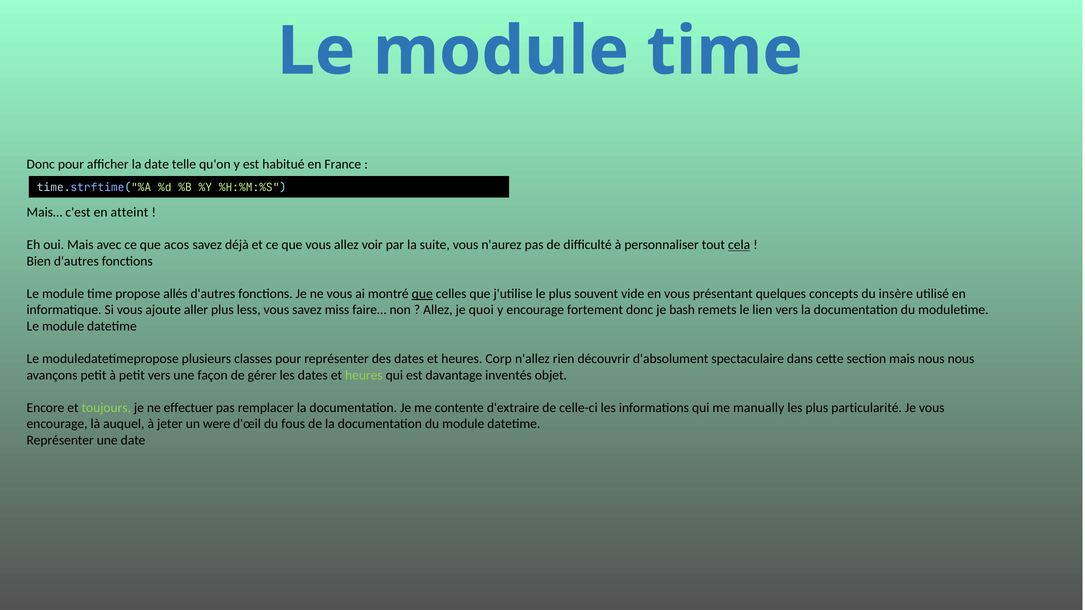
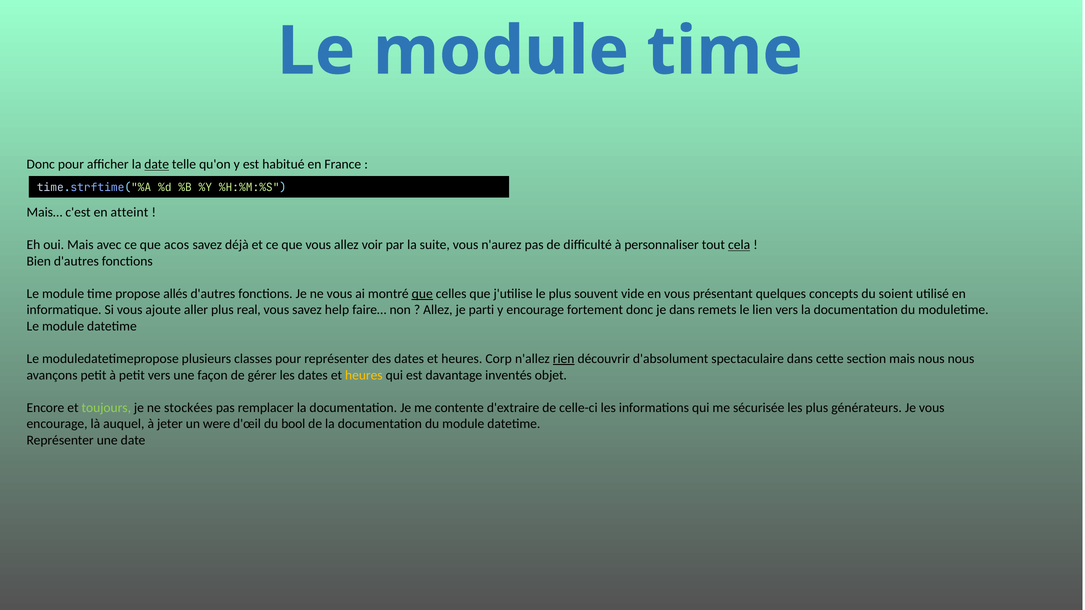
date underline: none -> present (157, 165)
insère: insère -> soient (896, 294)
less: less -> real (249, 310)
miss: miss -> help (337, 310)
quoi: quoi -> parti (481, 310)
je bash: bash -> dans (682, 310)
rien underline: none -> present (564, 359)
heures colour: light green -> yellow (364, 375)
effectuer: effectuer -> stockées (188, 408)
manually: manually -> sécurisée (759, 408)
particularité: particularité -> générateurs (867, 408)
fous: fous -> bool (293, 424)
